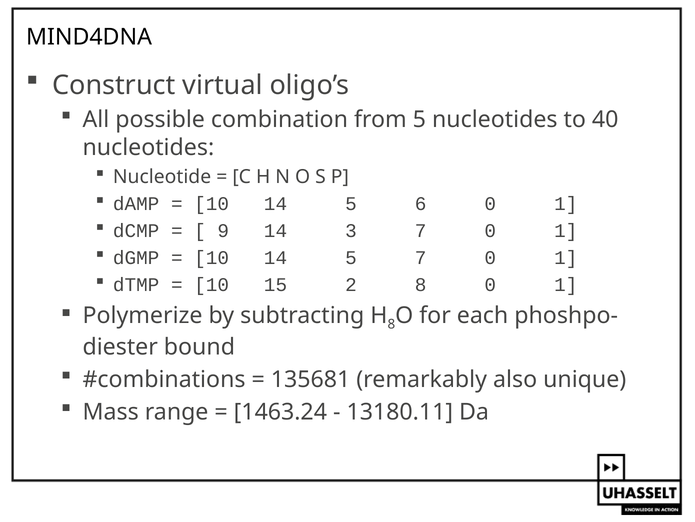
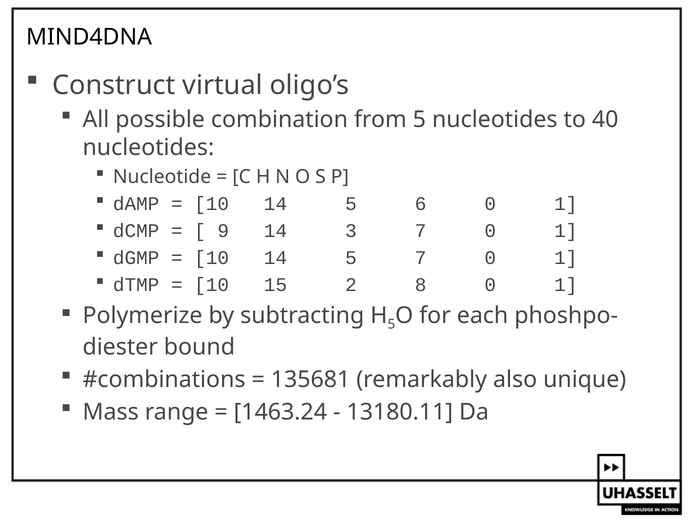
H 8: 8 -> 5 (391, 324)
